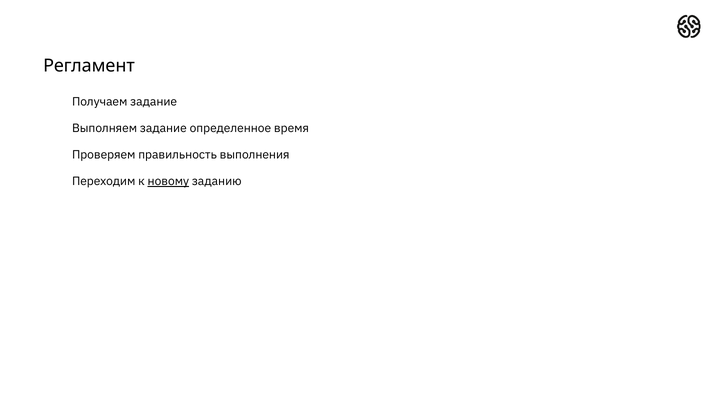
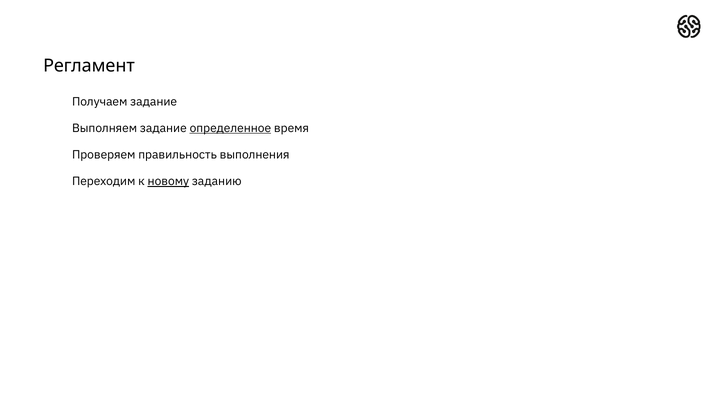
определенное underline: none -> present (230, 128)
